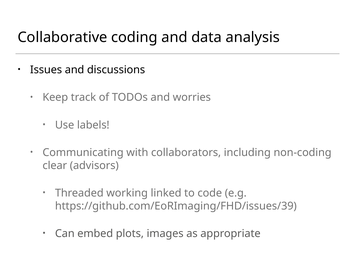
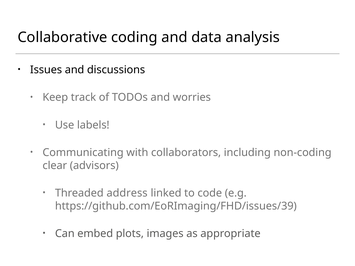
working: working -> address (127, 193)
